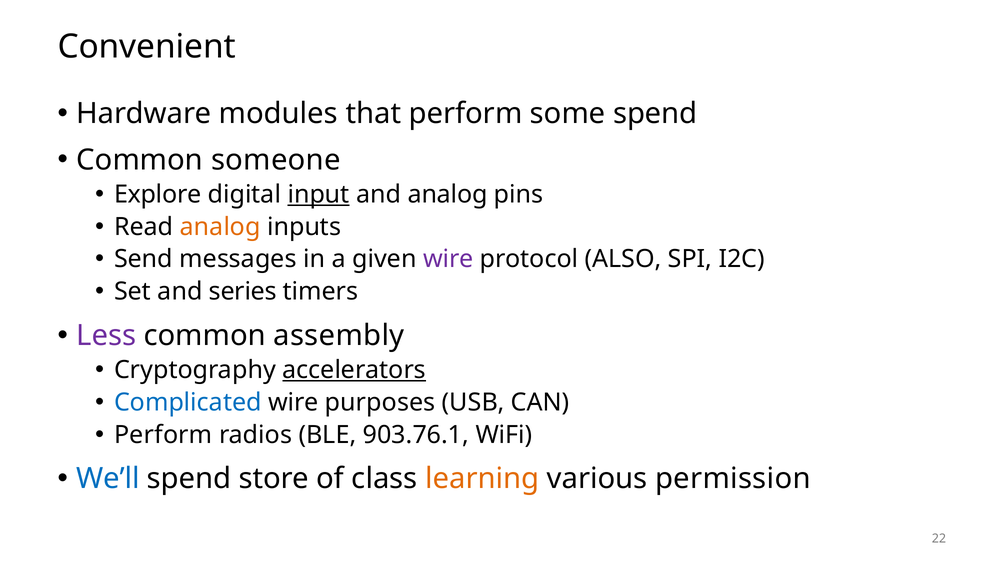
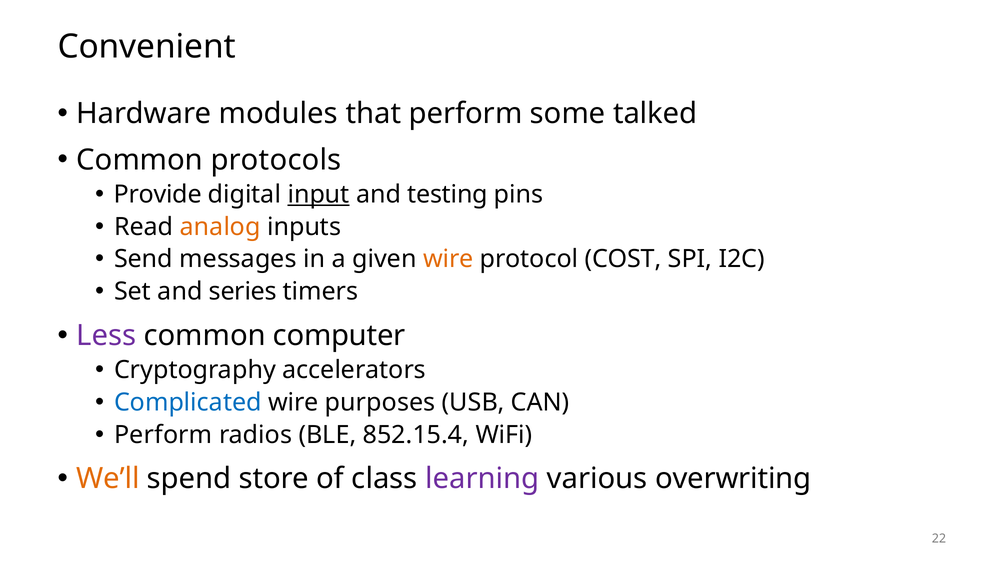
some spend: spend -> talked (655, 114)
someone: someone -> protocols (276, 160)
Explore: Explore -> Provide (158, 194)
and analog: analog -> testing (448, 194)
wire colour: purple -> orange (448, 259)
ALSO: ALSO -> COST (623, 259)
assembly: assembly -> computer (339, 335)
accelerators underline: present -> none (354, 370)
903.76.1: 903.76.1 -> 852.15.4 (416, 435)
We’ll colour: blue -> orange (108, 479)
learning colour: orange -> purple (482, 479)
permission: permission -> overwriting (733, 479)
